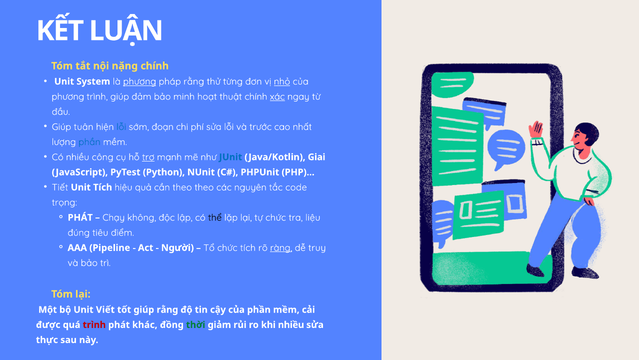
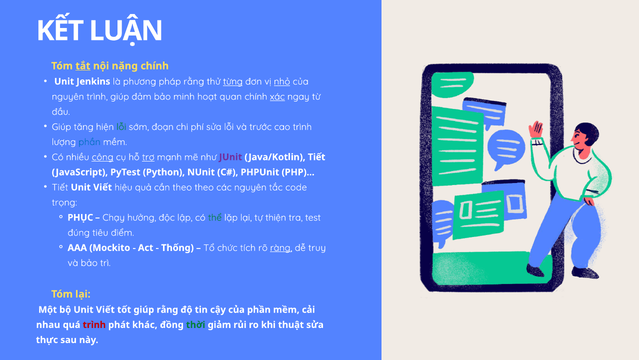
tắt underline: none -> present (83, 66)
System: System -> Jenkins (93, 81)
phương underline: present -> none (140, 81)
từng underline: none -> present (233, 81)
phương: phương -> nguyên (68, 96)
thuật: thuật -> quan (231, 96)
tuân: tuân -> tăng (84, 127)
lỗi colour: blue -> green (121, 127)
cao nhất: nhất -> trình (302, 127)
công underline: none -> present (103, 157)
JUnit colour: blue -> purple (231, 157)
Java/Kotlin Giai: Giai -> Tiết (317, 157)
Tích: Tích -> Viết (103, 187)
PHÁT: PHÁT -> PHỤC (80, 217)
không: không -> hưởng (142, 217)
thể colour: black -> green (215, 217)
tự chức: chức -> thiện (276, 217)
liệu: liệu -> test (313, 217)
Pipeline: Pipeline -> Mockito (110, 247)
Người: Người -> Thống (177, 247)
được: được -> nhau (48, 324)
khi nhiều: nhiều -> thuật (291, 324)
